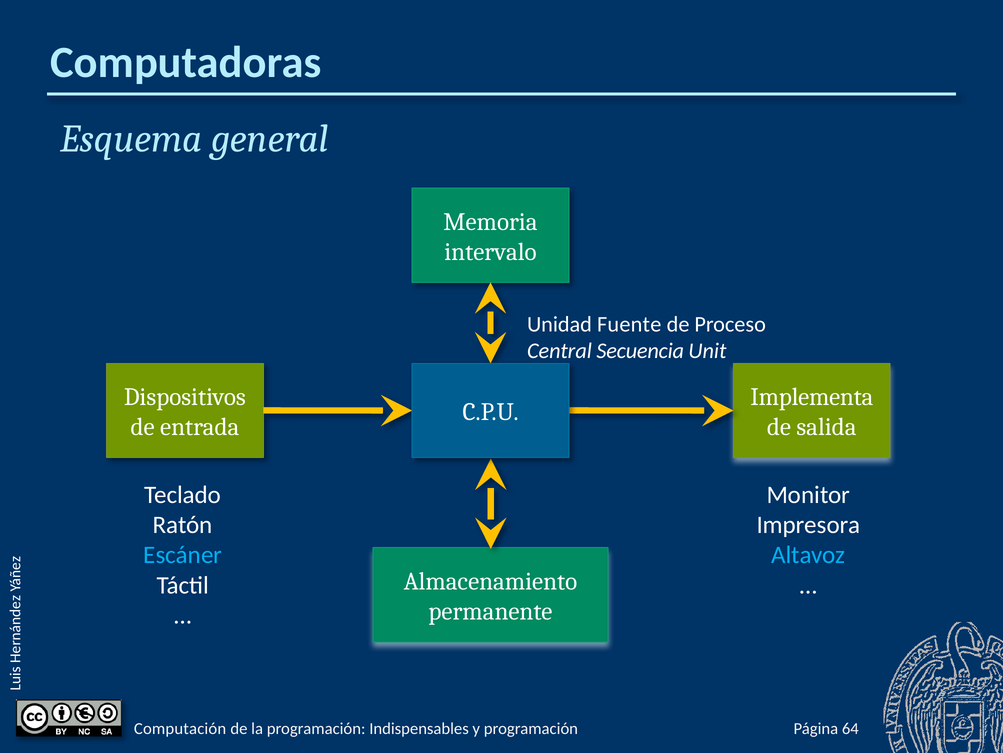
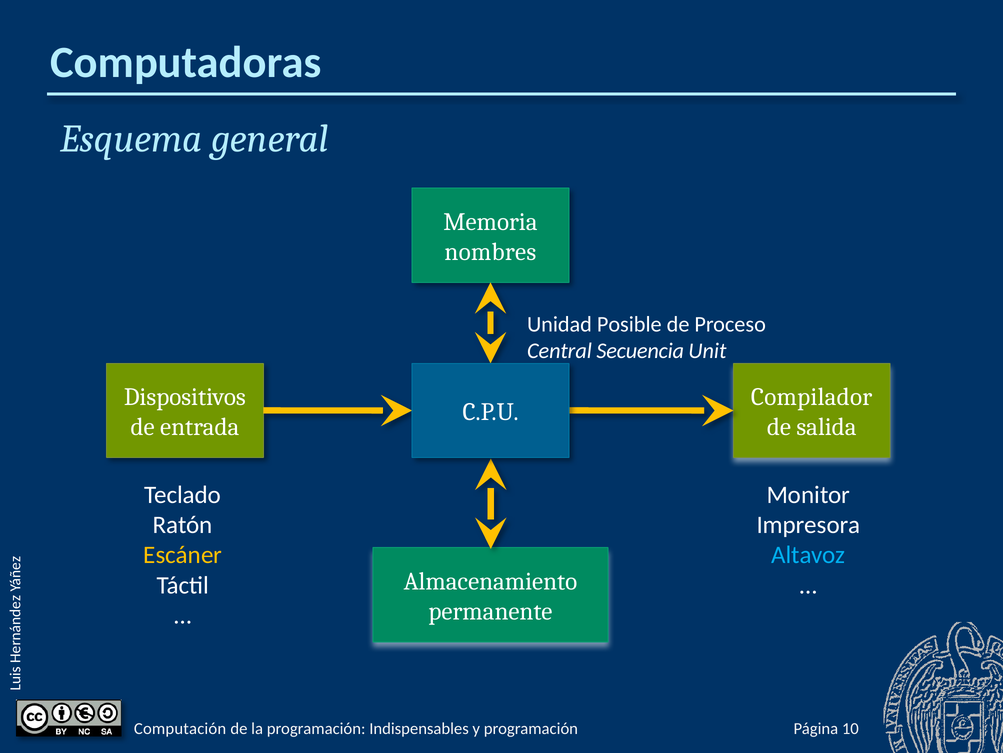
intervalo: intervalo -> nombres (490, 252)
Fuente: Fuente -> Posible (629, 324)
Implementa: Implementa -> Compilador (812, 397)
Escáner colour: light blue -> yellow (183, 555)
64: 64 -> 10 (850, 728)
